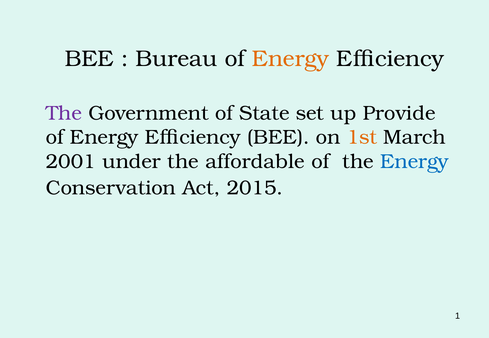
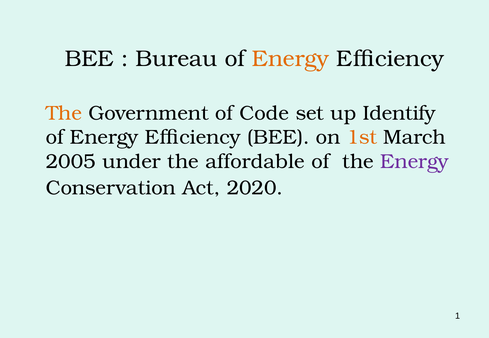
The colour: purple -> orange (64, 113)
State: State -> Code (264, 113)
Provide: Provide -> Identify (399, 113)
2001: 2001 -> 2005 (71, 162)
Energy colour: blue -> purple (414, 162)
2015: 2015 -> 2020 (255, 188)
